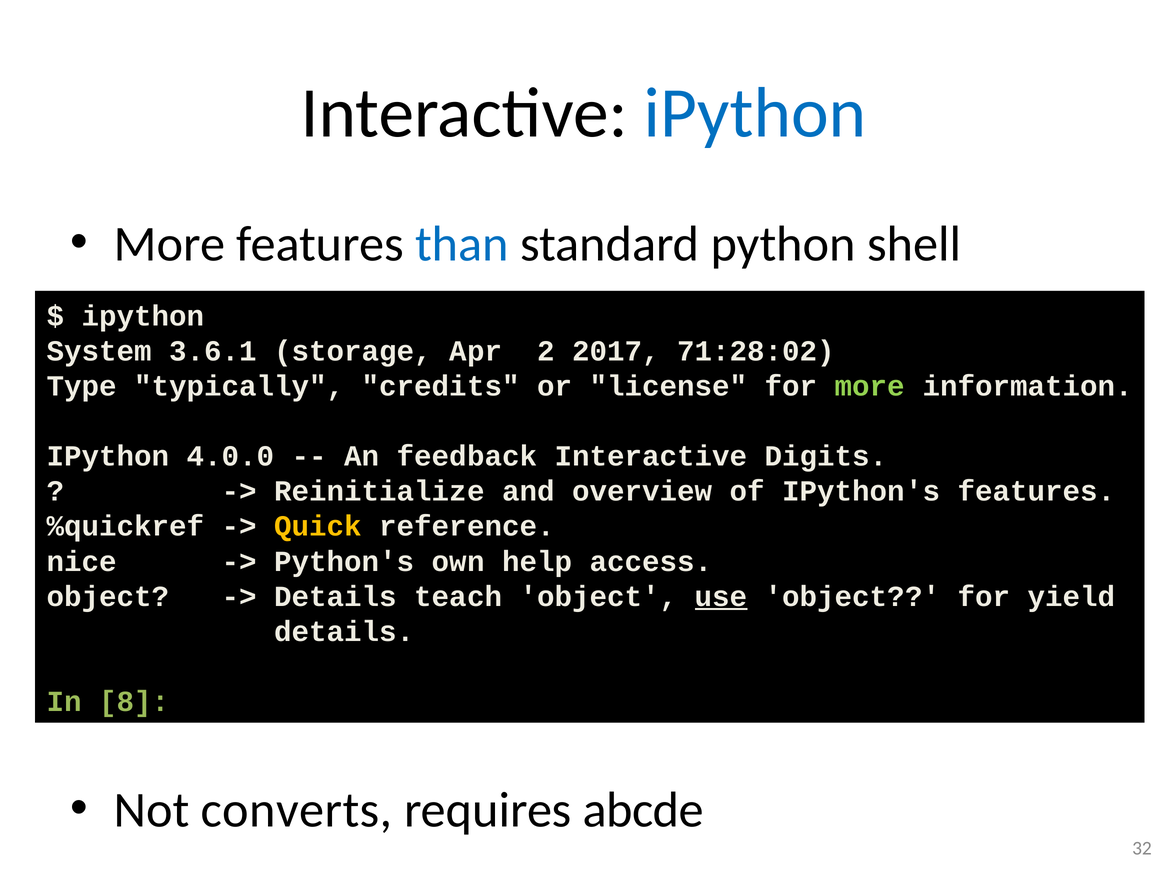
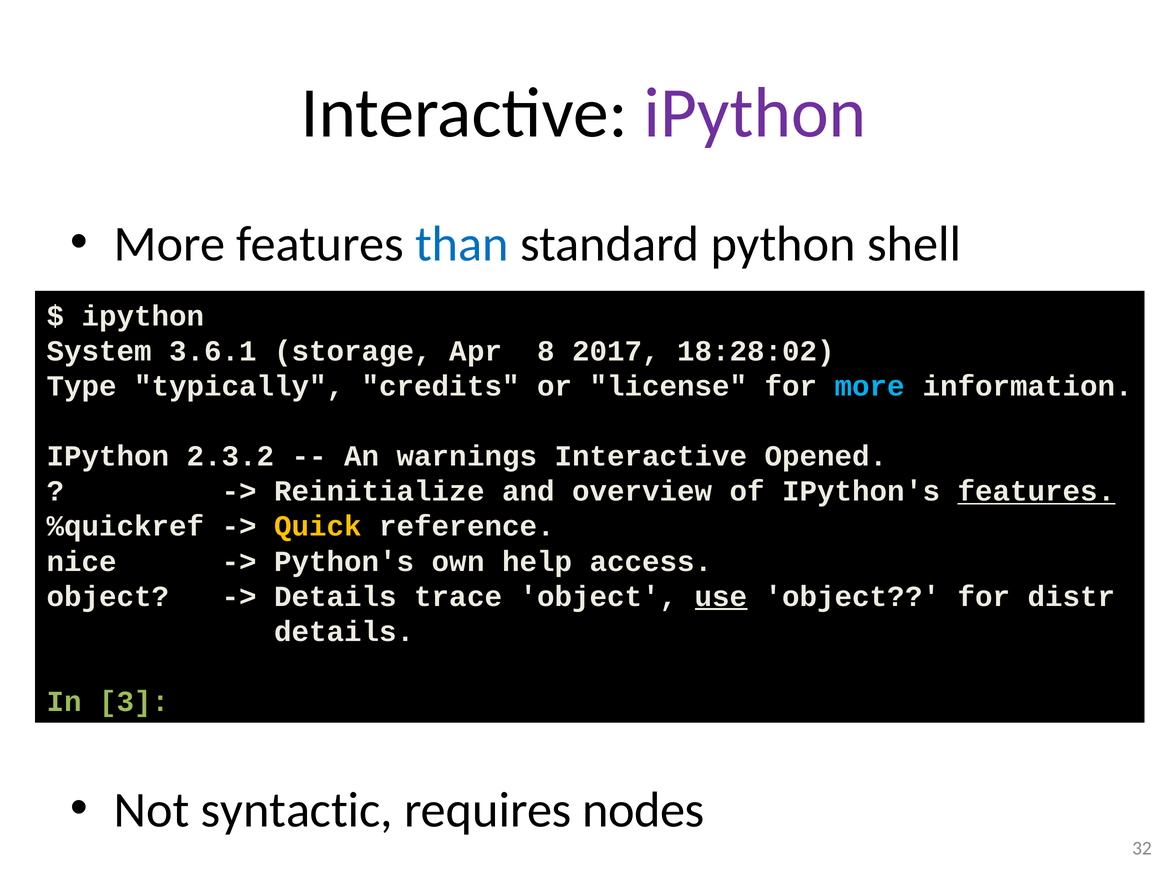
iPython colour: blue -> purple (755, 113)
2: 2 -> 8 (546, 351)
71:28:02: 71:28:02 -> 18:28:02 (756, 351)
more colour: light green -> light blue (870, 386)
4.0.0: 4.0.0 -> 2.3.2 (230, 456)
feedback: feedback -> warnings (467, 456)
Digits: Digits -> Opened (826, 456)
features underline: none -> present (1036, 491)
teach: teach -> trace (458, 596)
yield: yield -> distr (1071, 596)
8: 8 -> 3 (134, 702)
converts: converts -> syntactic (297, 810)
abcde: abcde -> nodes (643, 810)
